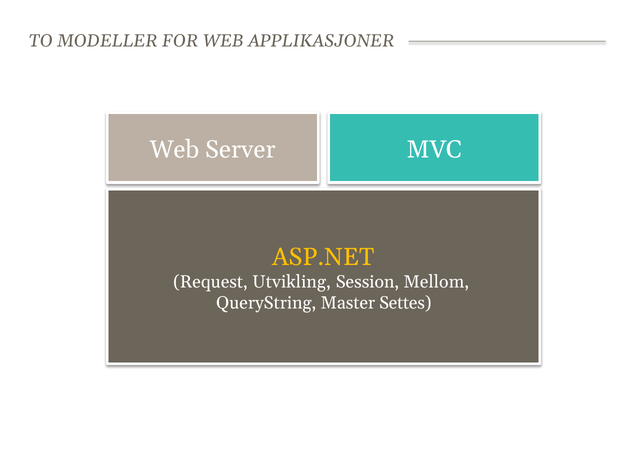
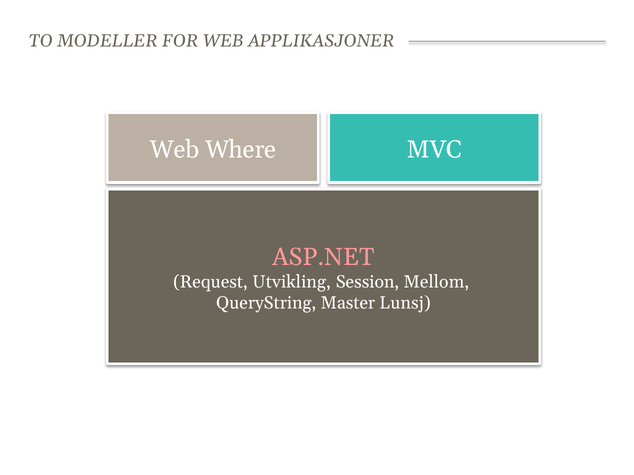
Server: Server -> Where (241, 150)
ASP.NET colour: yellow -> pink (324, 257)
Settes: Settes -> Lunsj (405, 303)
